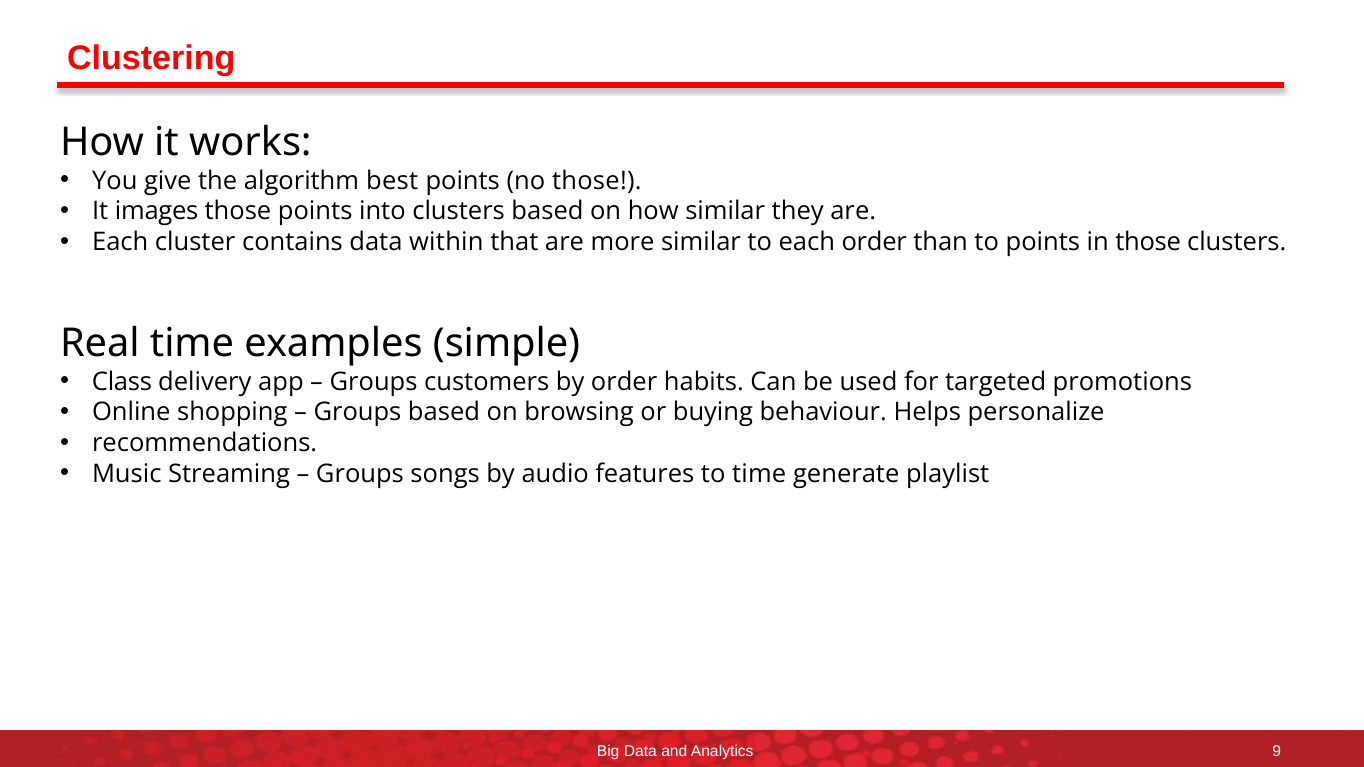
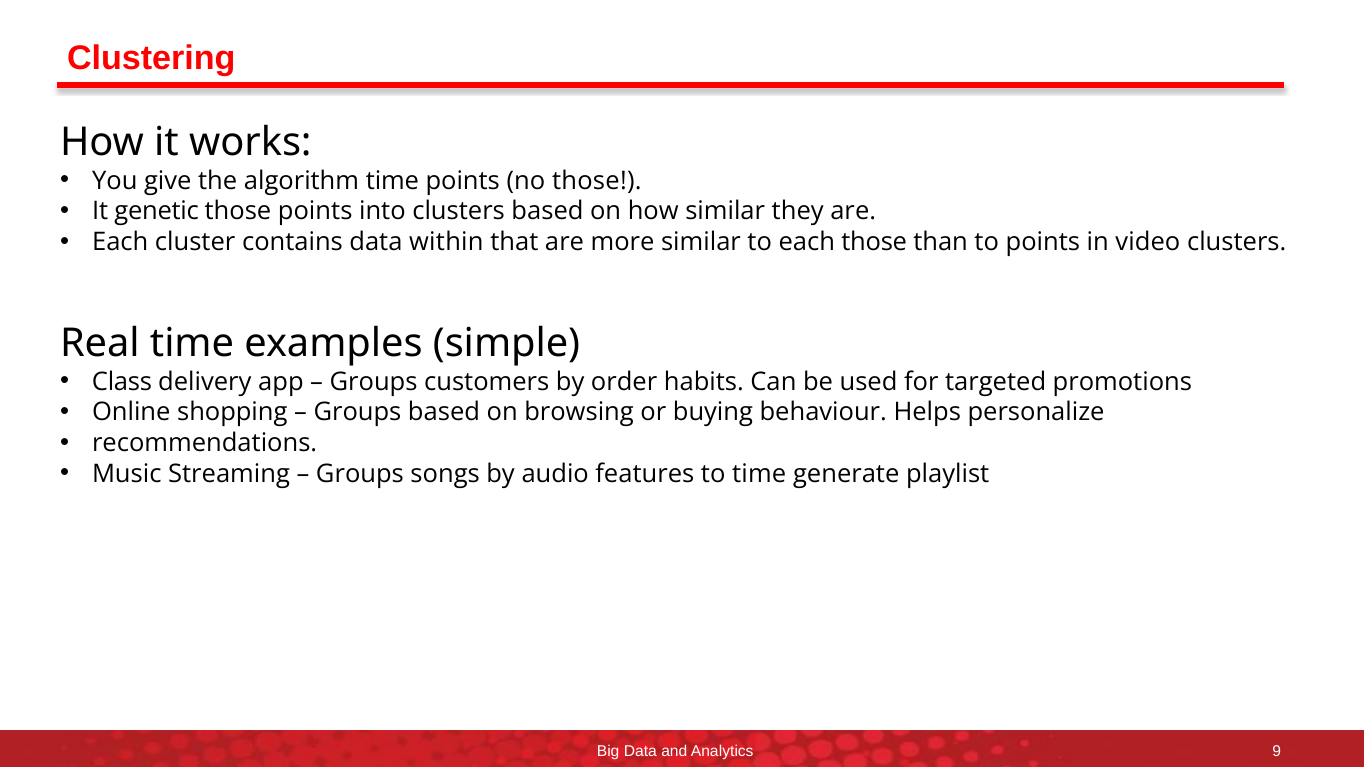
algorithm best: best -> time (392, 181)
images: images -> genetic (157, 211)
each order: order -> those (874, 242)
in those: those -> video (1148, 242)
